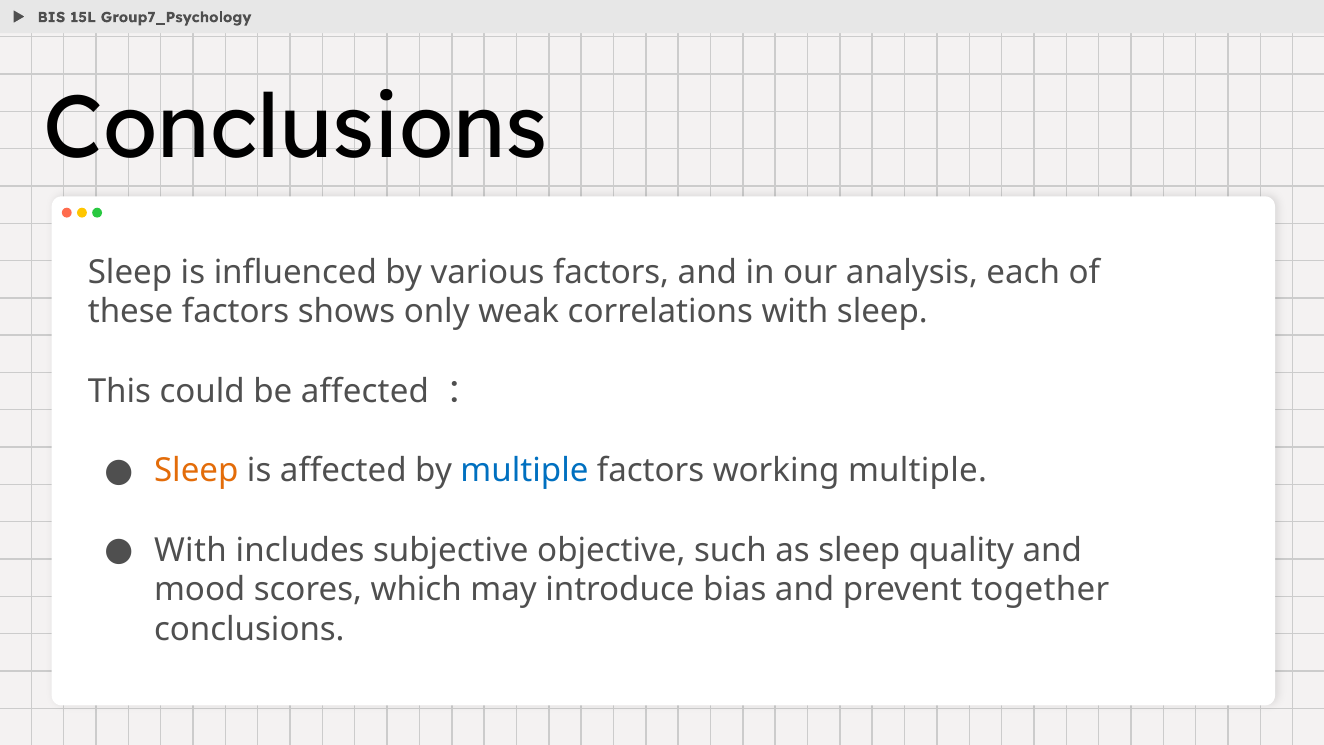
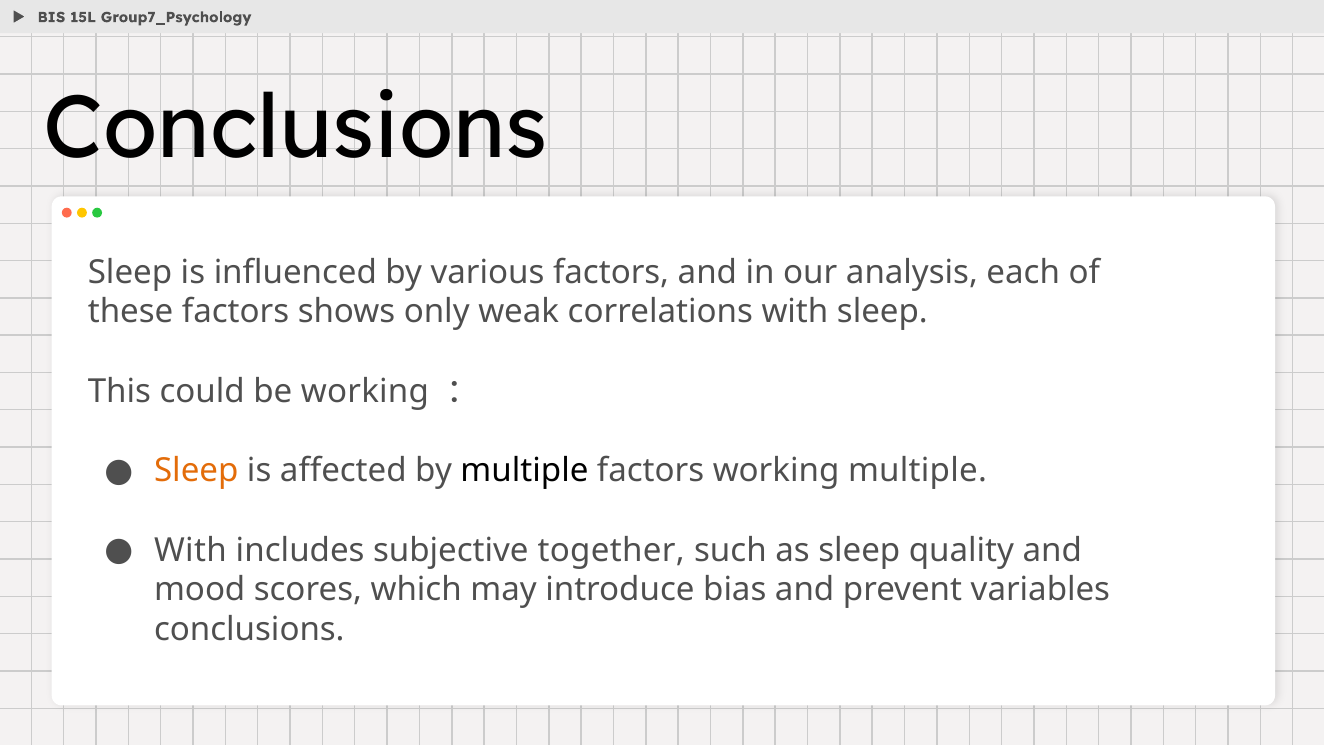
be affected: affected -> working (365, 391)
multiple colour: blue -> black (524, 471)
objective: objective -> together (611, 550)
together: together -> variables (1040, 590)
